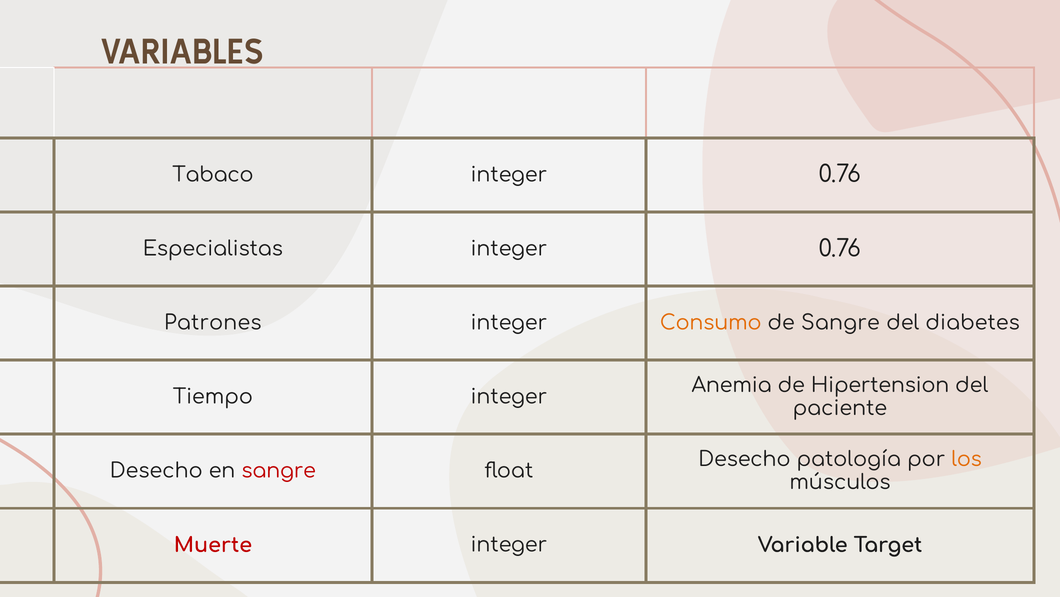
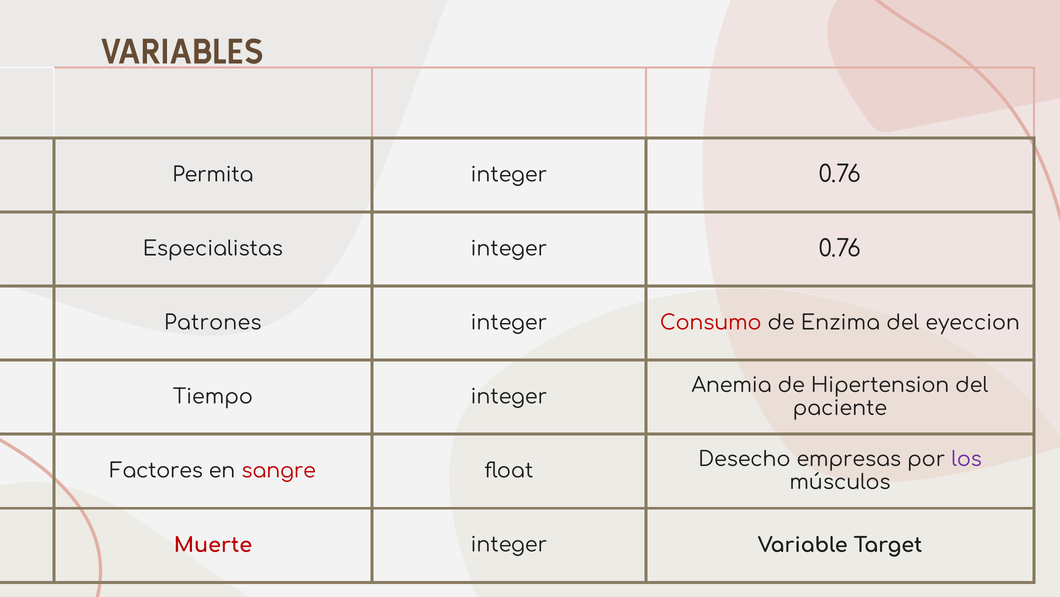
Tabaco: Tabaco -> Permita (213, 175)
Consumo colour: orange -> red (711, 323)
de Sangre: Sangre -> Enzima (840, 323)
diabetes: diabetes -> eyeccion (973, 323)
patología: patología -> empresas (849, 459)
los colour: orange -> purple (967, 459)
Desecho: Desecho -> Factores (156, 471)
